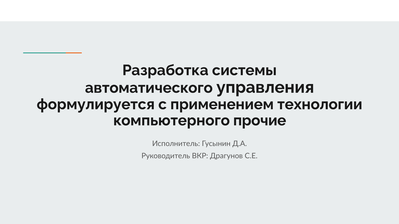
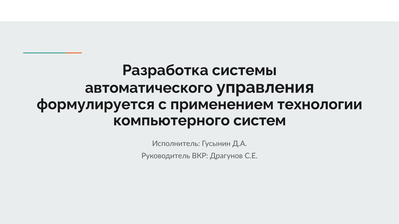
прочие: прочие -> систем (260, 121)
